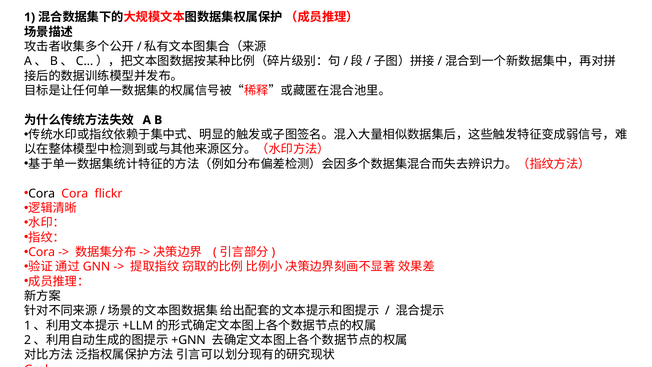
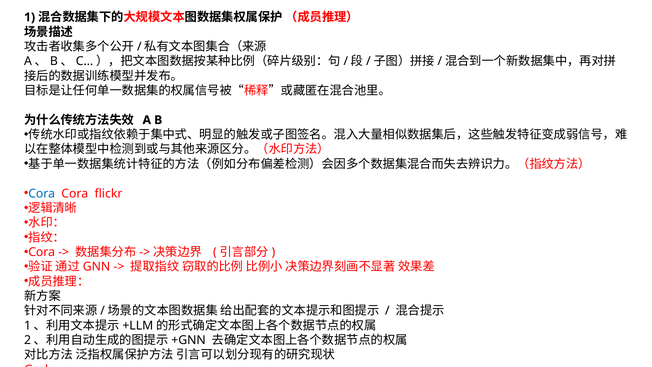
Cora colour: black -> blue (42, 193)
